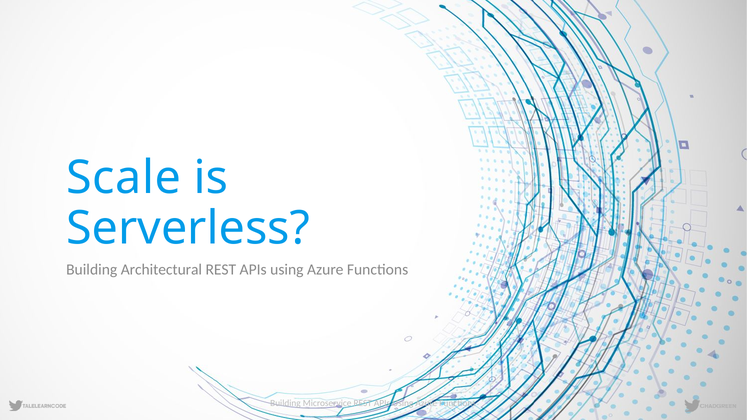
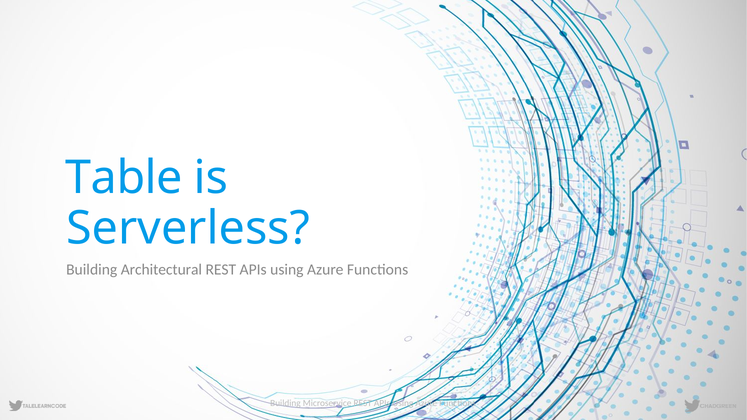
Scale: Scale -> Table (124, 178)
